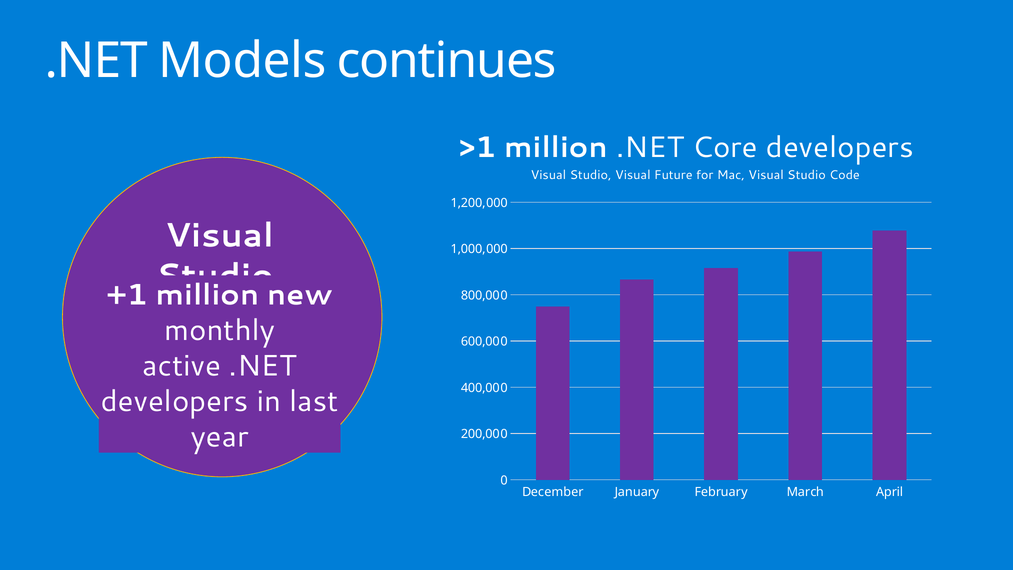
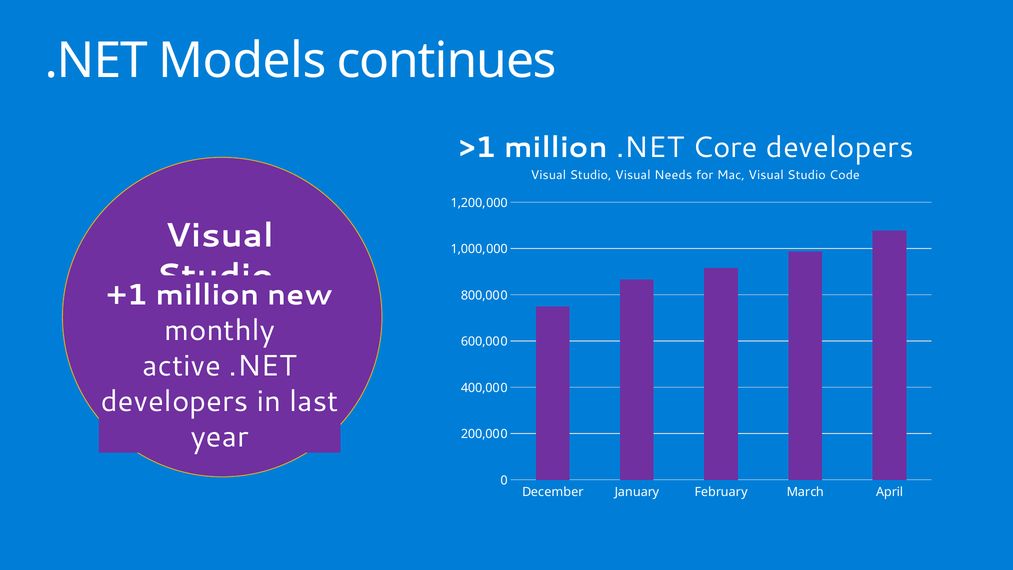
Future: Future -> Needs (673, 175)
